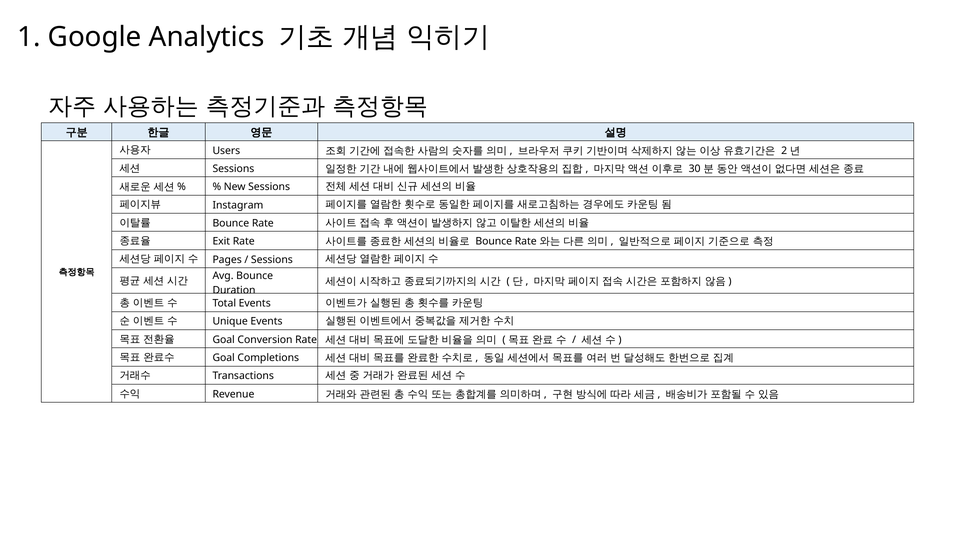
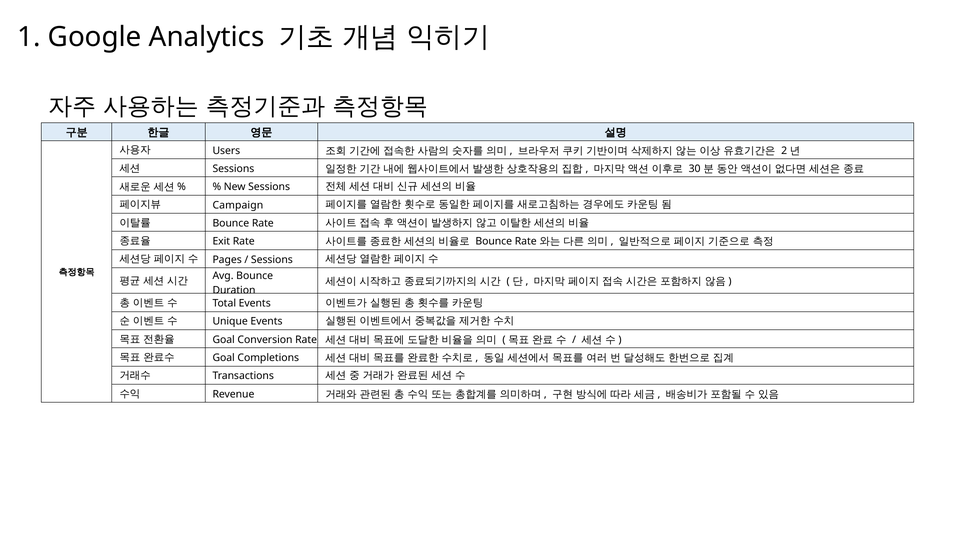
Instagram: Instagram -> Campaign (238, 205)
